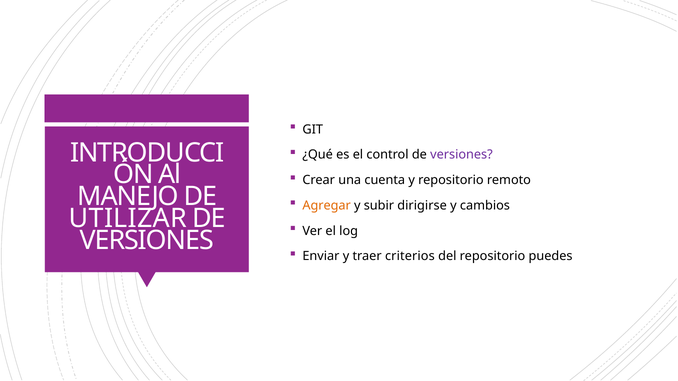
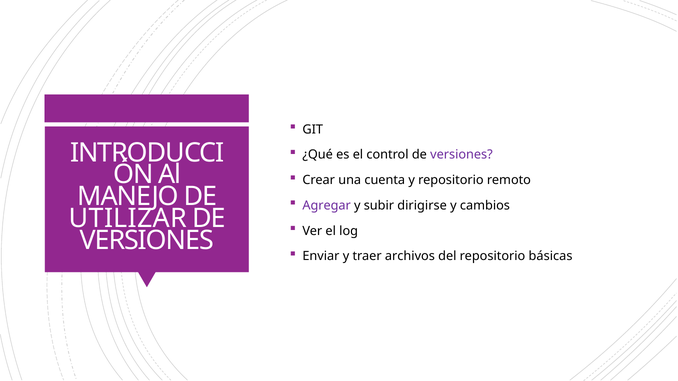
Agregar colour: orange -> purple (327, 206)
criterios: criterios -> archivos (410, 256)
puedes: puedes -> básicas (551, 256)
